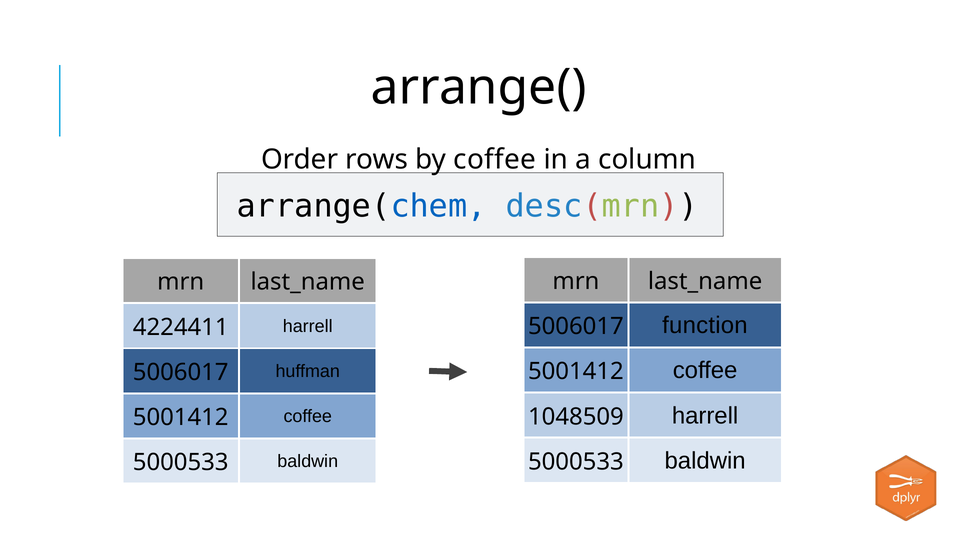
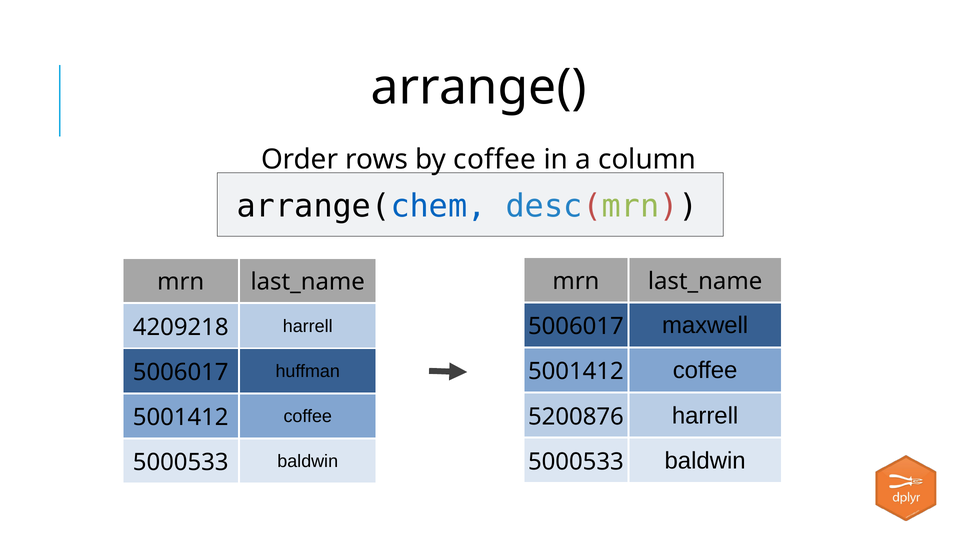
function: function -> maxwell (705, 326)
4224411: 4224411 -> 4209218 (181, 327)
1048509: 1048509 -> 5200876 (576, 417)
